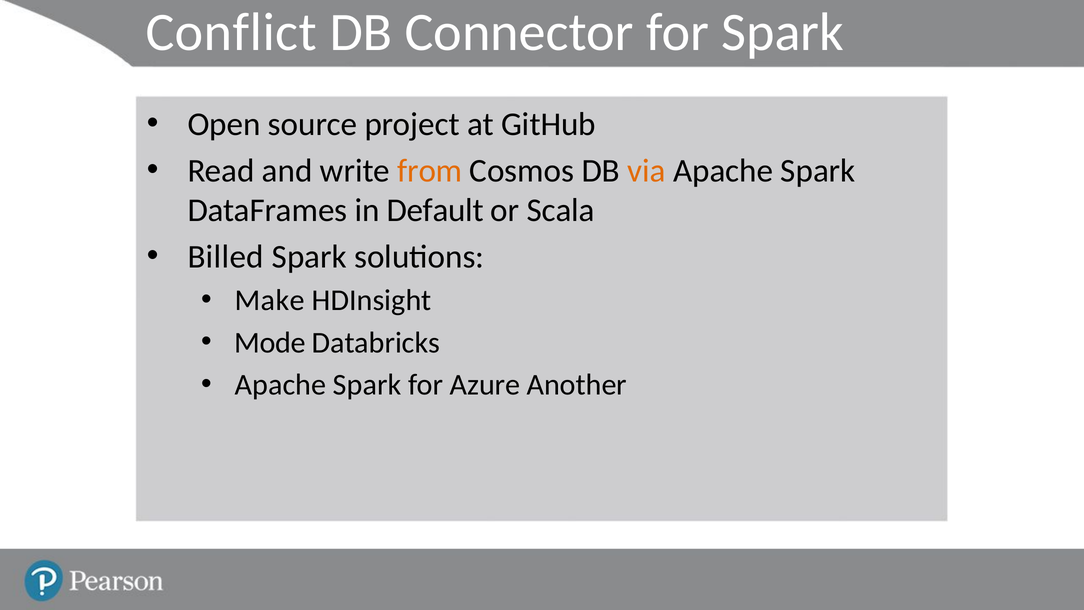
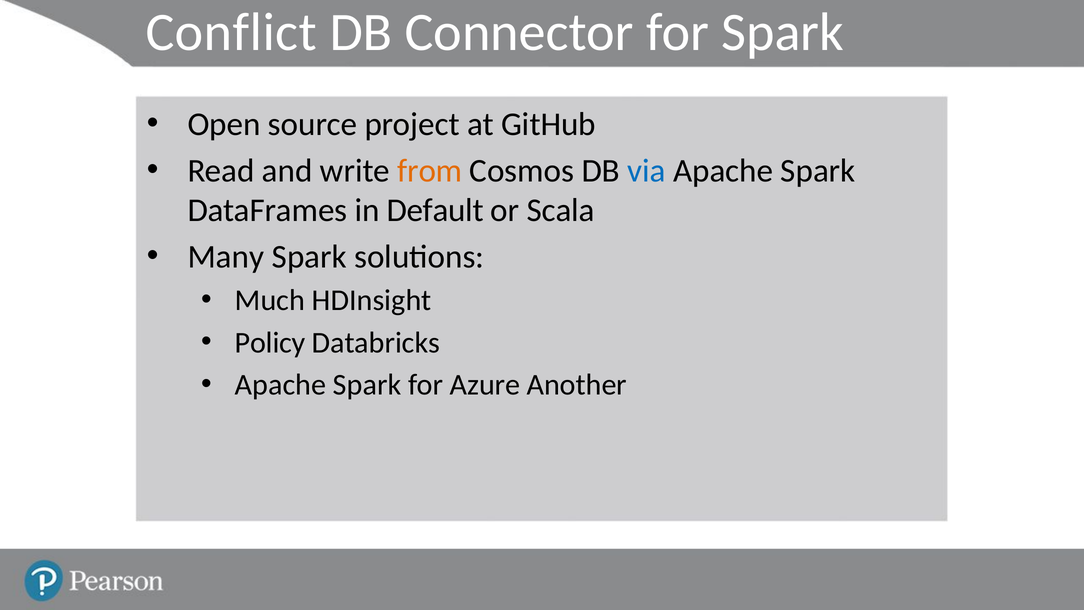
via colour: orange -> blue (647, 171)
Billed: Billed -> Many (226, 257)
Make: Make -> Much (270, 300)
Mode: Mode -> Policy (270, 343)
